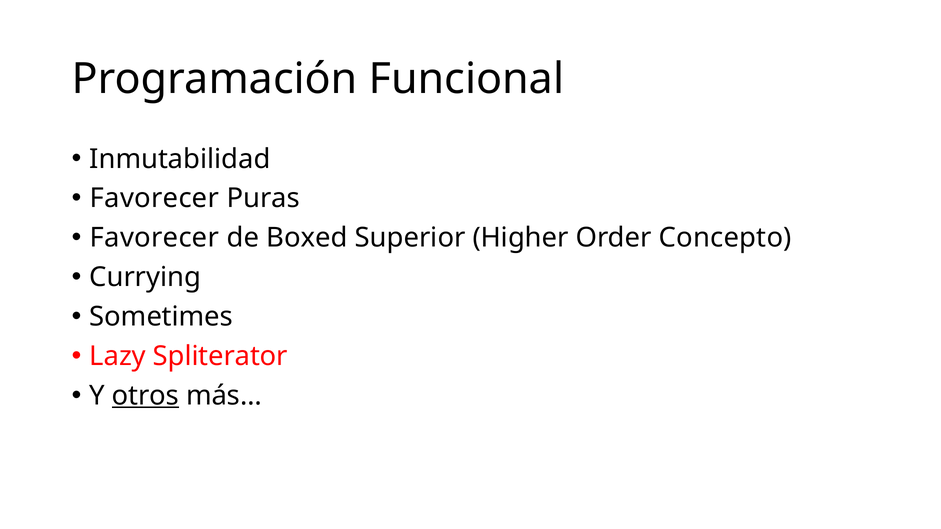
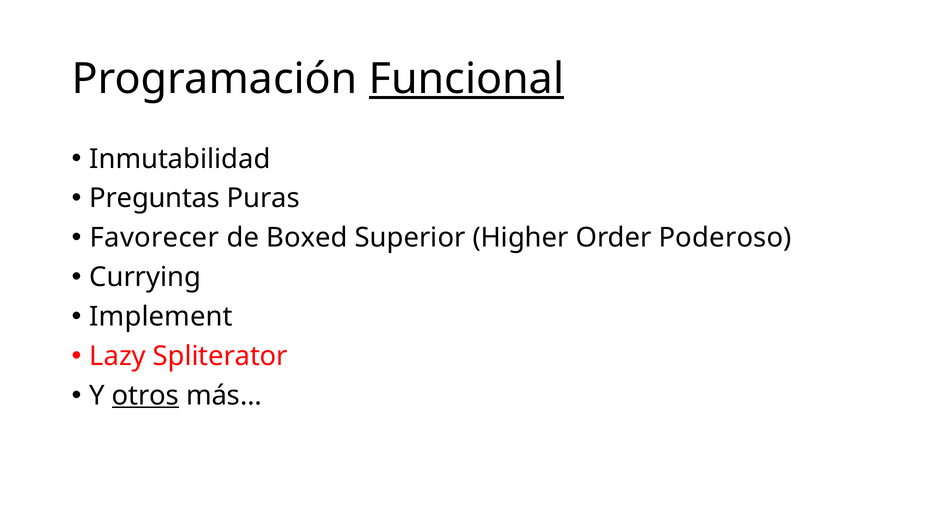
Funcional underline: none -> present (466, 79)
Favorecer: Favorecer -> Preguntas (155, 199)
Concepto: Concepto -> Poderoso (725, 238)
Sometimes: Sometimes -> Implement (161, 317)
